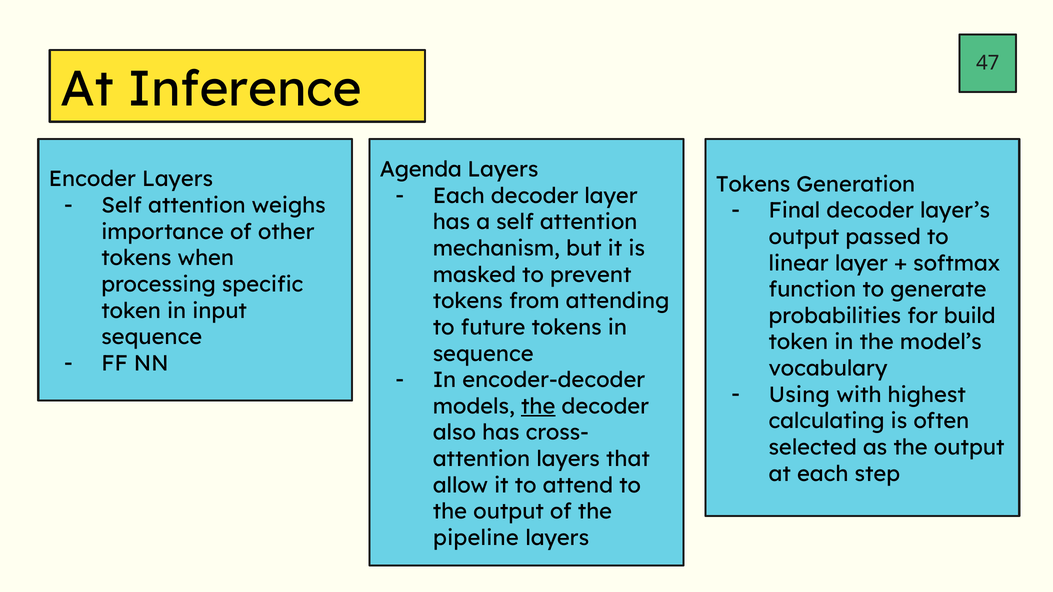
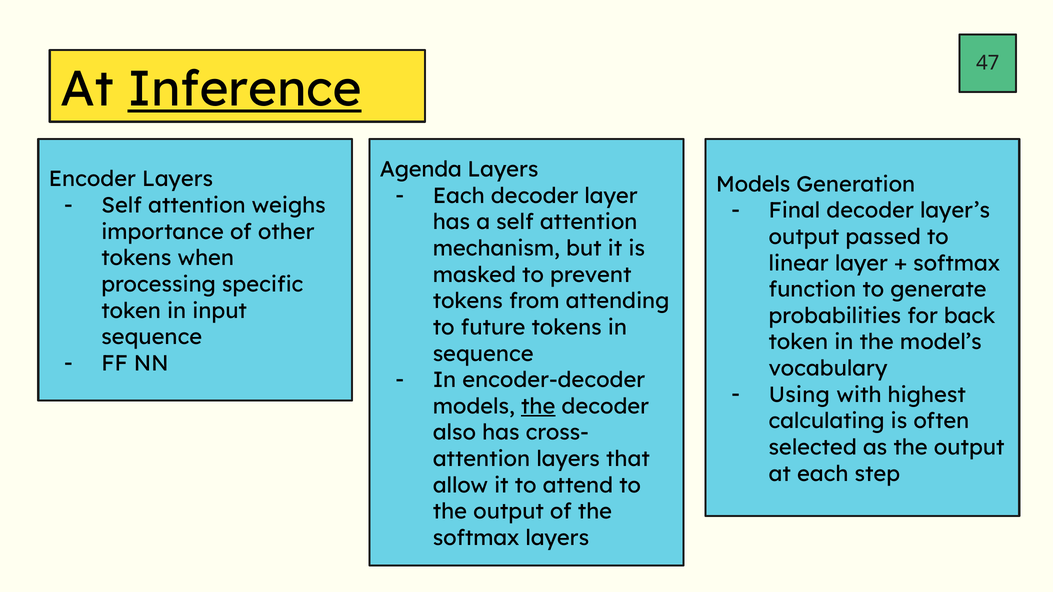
Inference underline: none -> present (245, 89)
Tokens: Tokens -> Models (753, 184)
build: build -> back (970, 316)
pipeline: pipeline -> softmax (476, 538)
